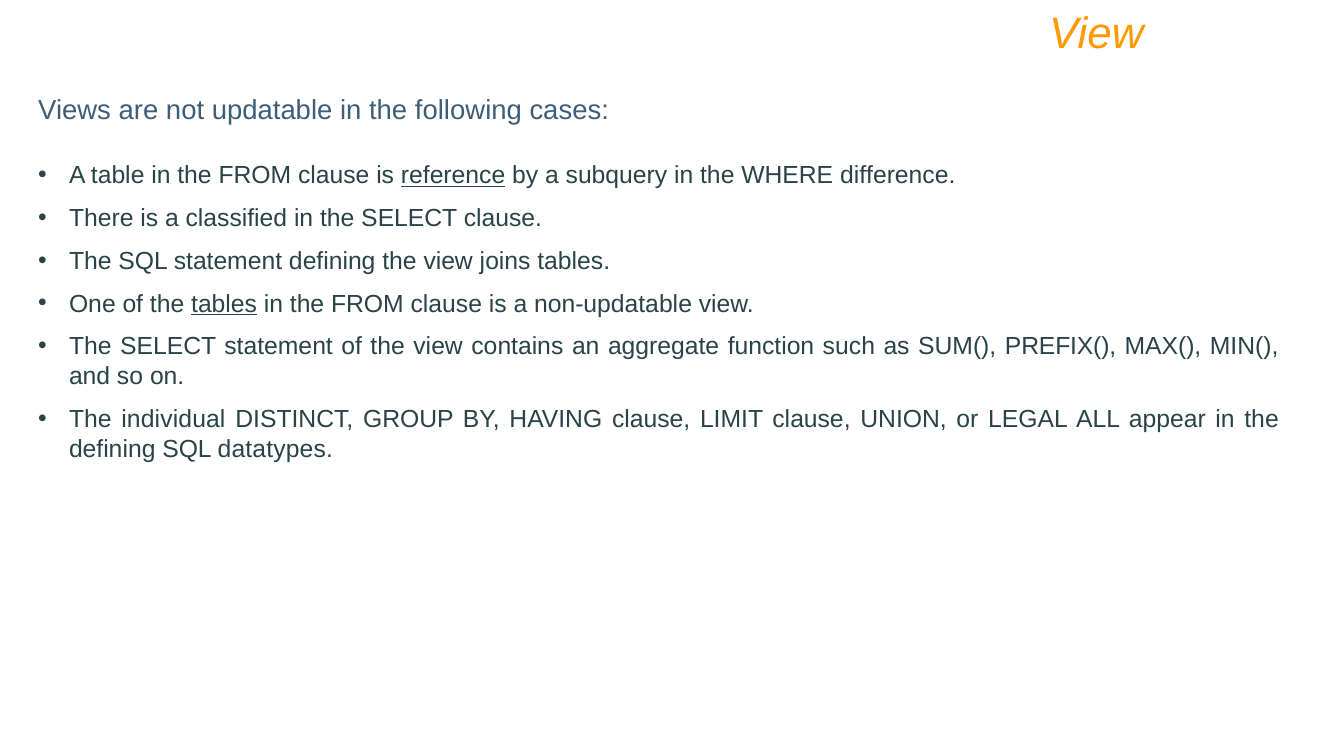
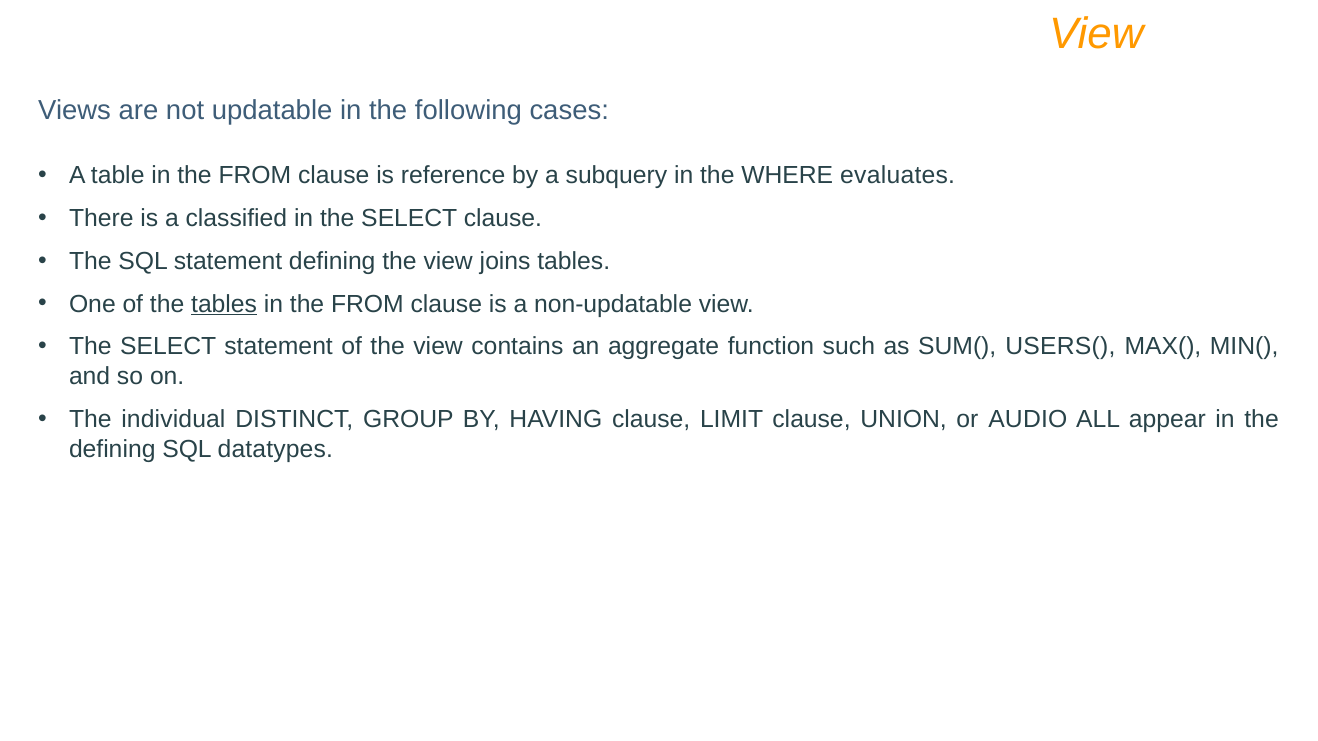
reference underline: present -> none (453, 176)
difference: difference -> evaluates (898, 176)
PREFIX(: PREFIX( -> USERS( (1060, 347)
LEGAL: LEGAL -> AUDIO (1028, 419)
